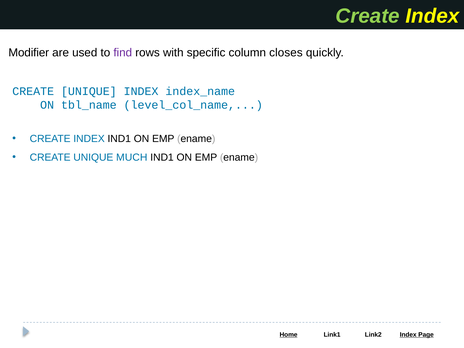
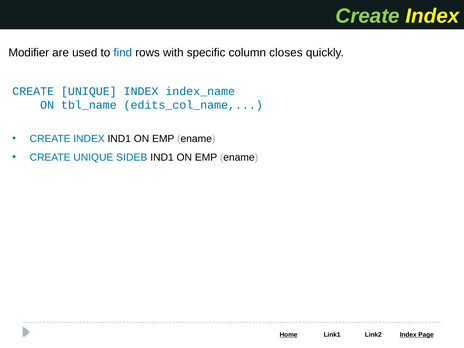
find colour: purple -> blue (123, 53)
level_col_name: level_col_name -> edits_col_name (193, 105)
MUCH: MUCH -> SIDEB (132, 157)
